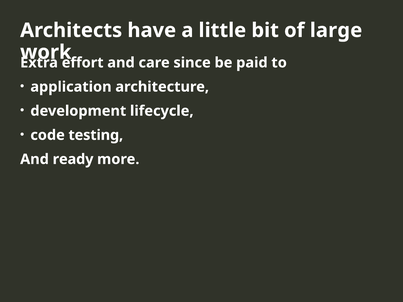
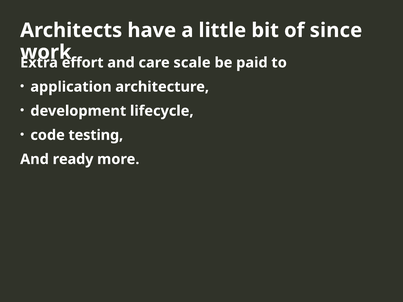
large: large -> since (336, 30)
since: since -> scale (192, 63)
